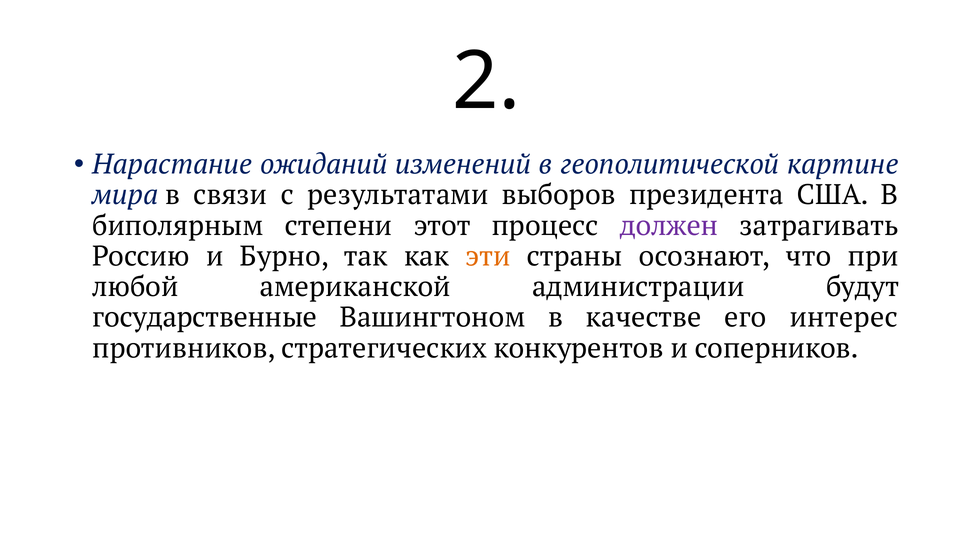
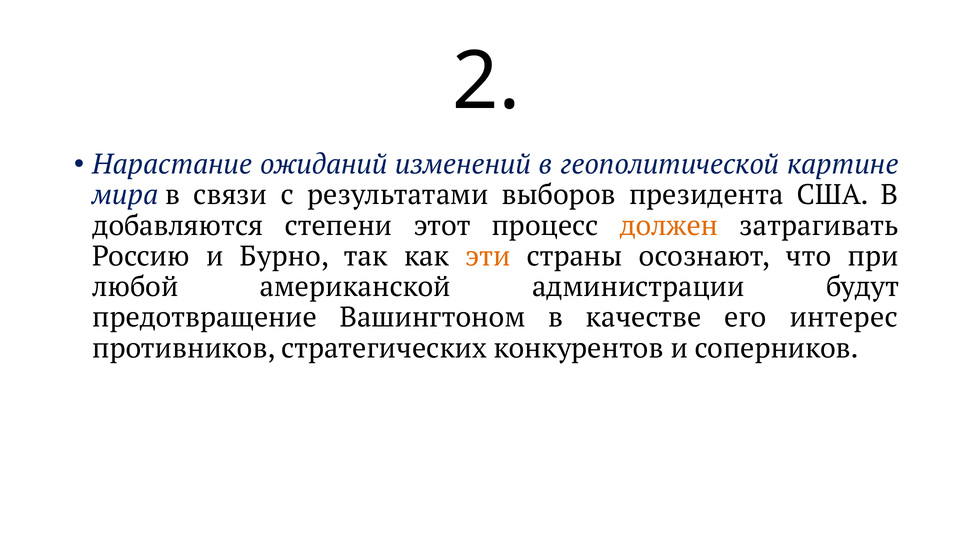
биполярным: биполярным -> добавляются (178, 226)
должен colour: purple -> orange (669, 226)
государственные: государственные -> предотвращение (205, 318)
